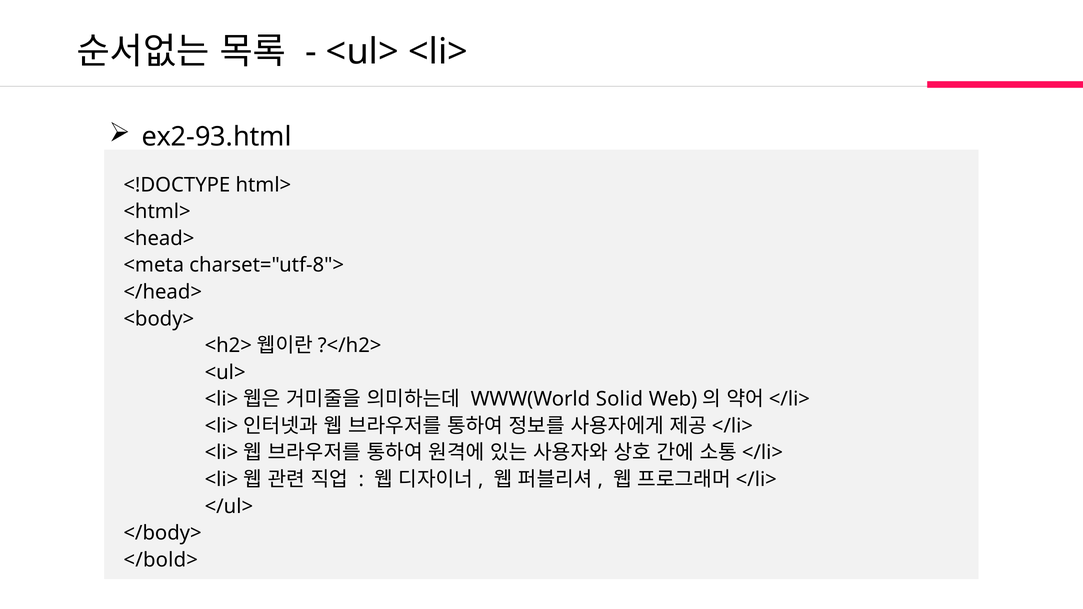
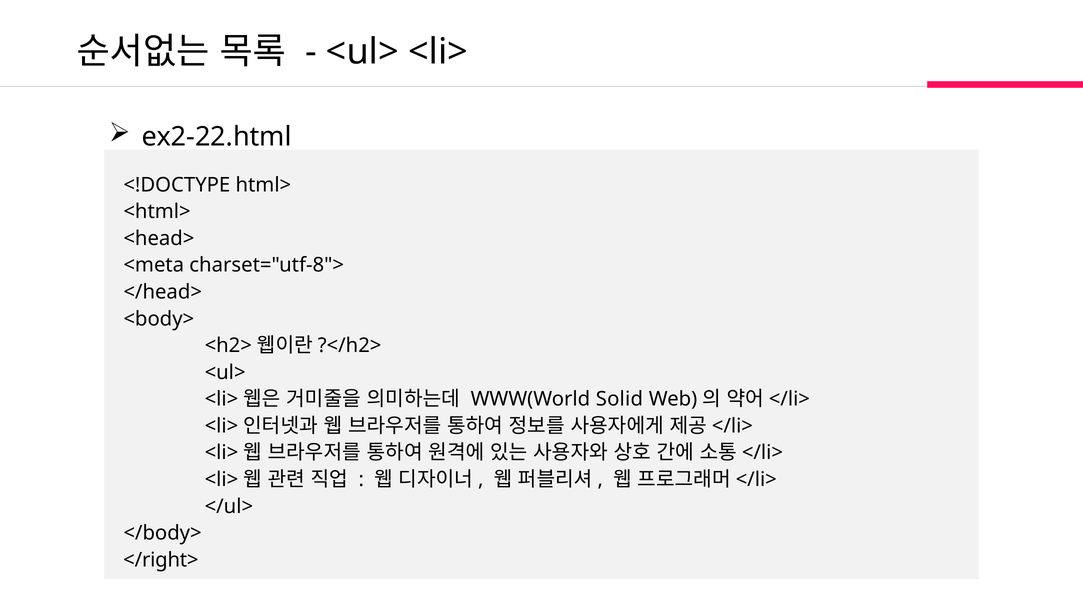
ex2-93.html: ex2-93.html -> ex2-22.html (217, 137)
</bold>: </bold> -> </right> (161, 560)
